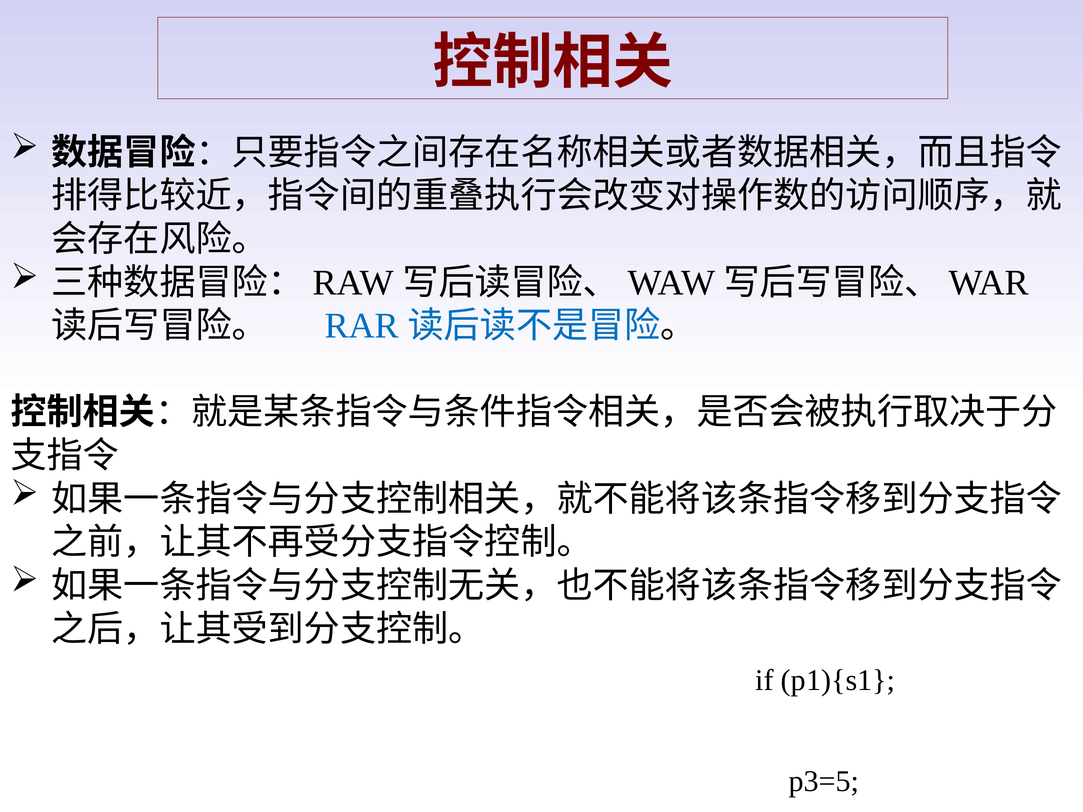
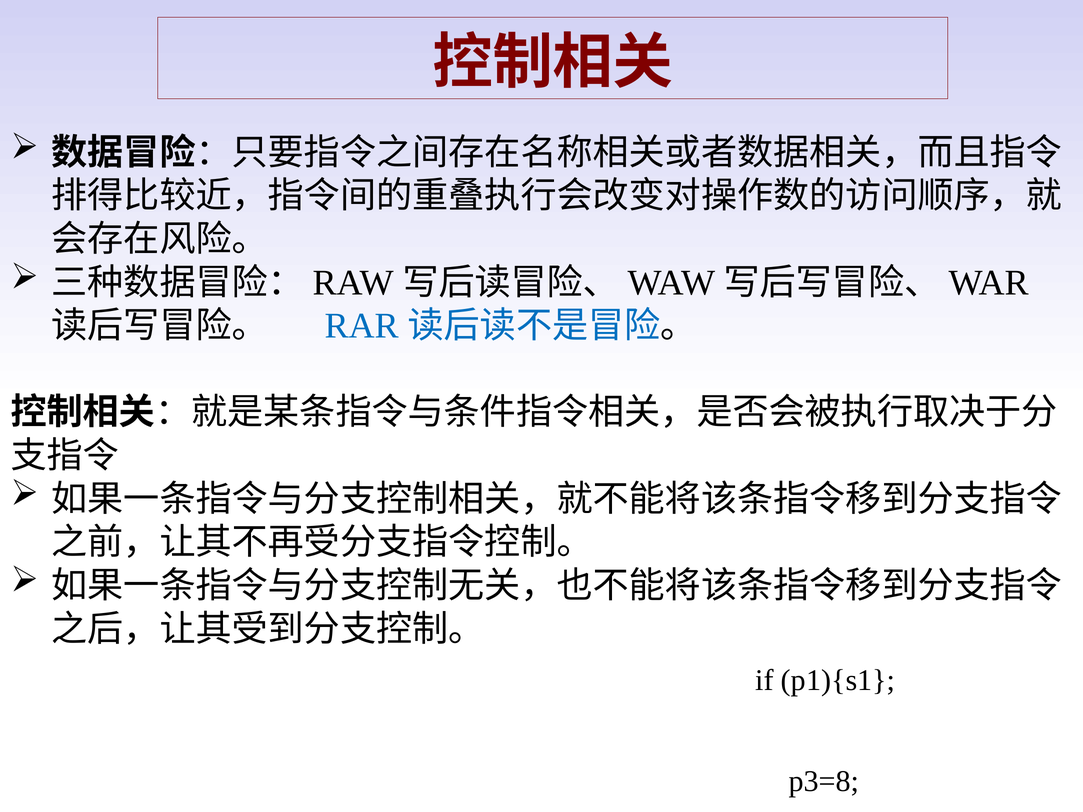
p3=5: p3=5 -> p3=8 (824, 782)
